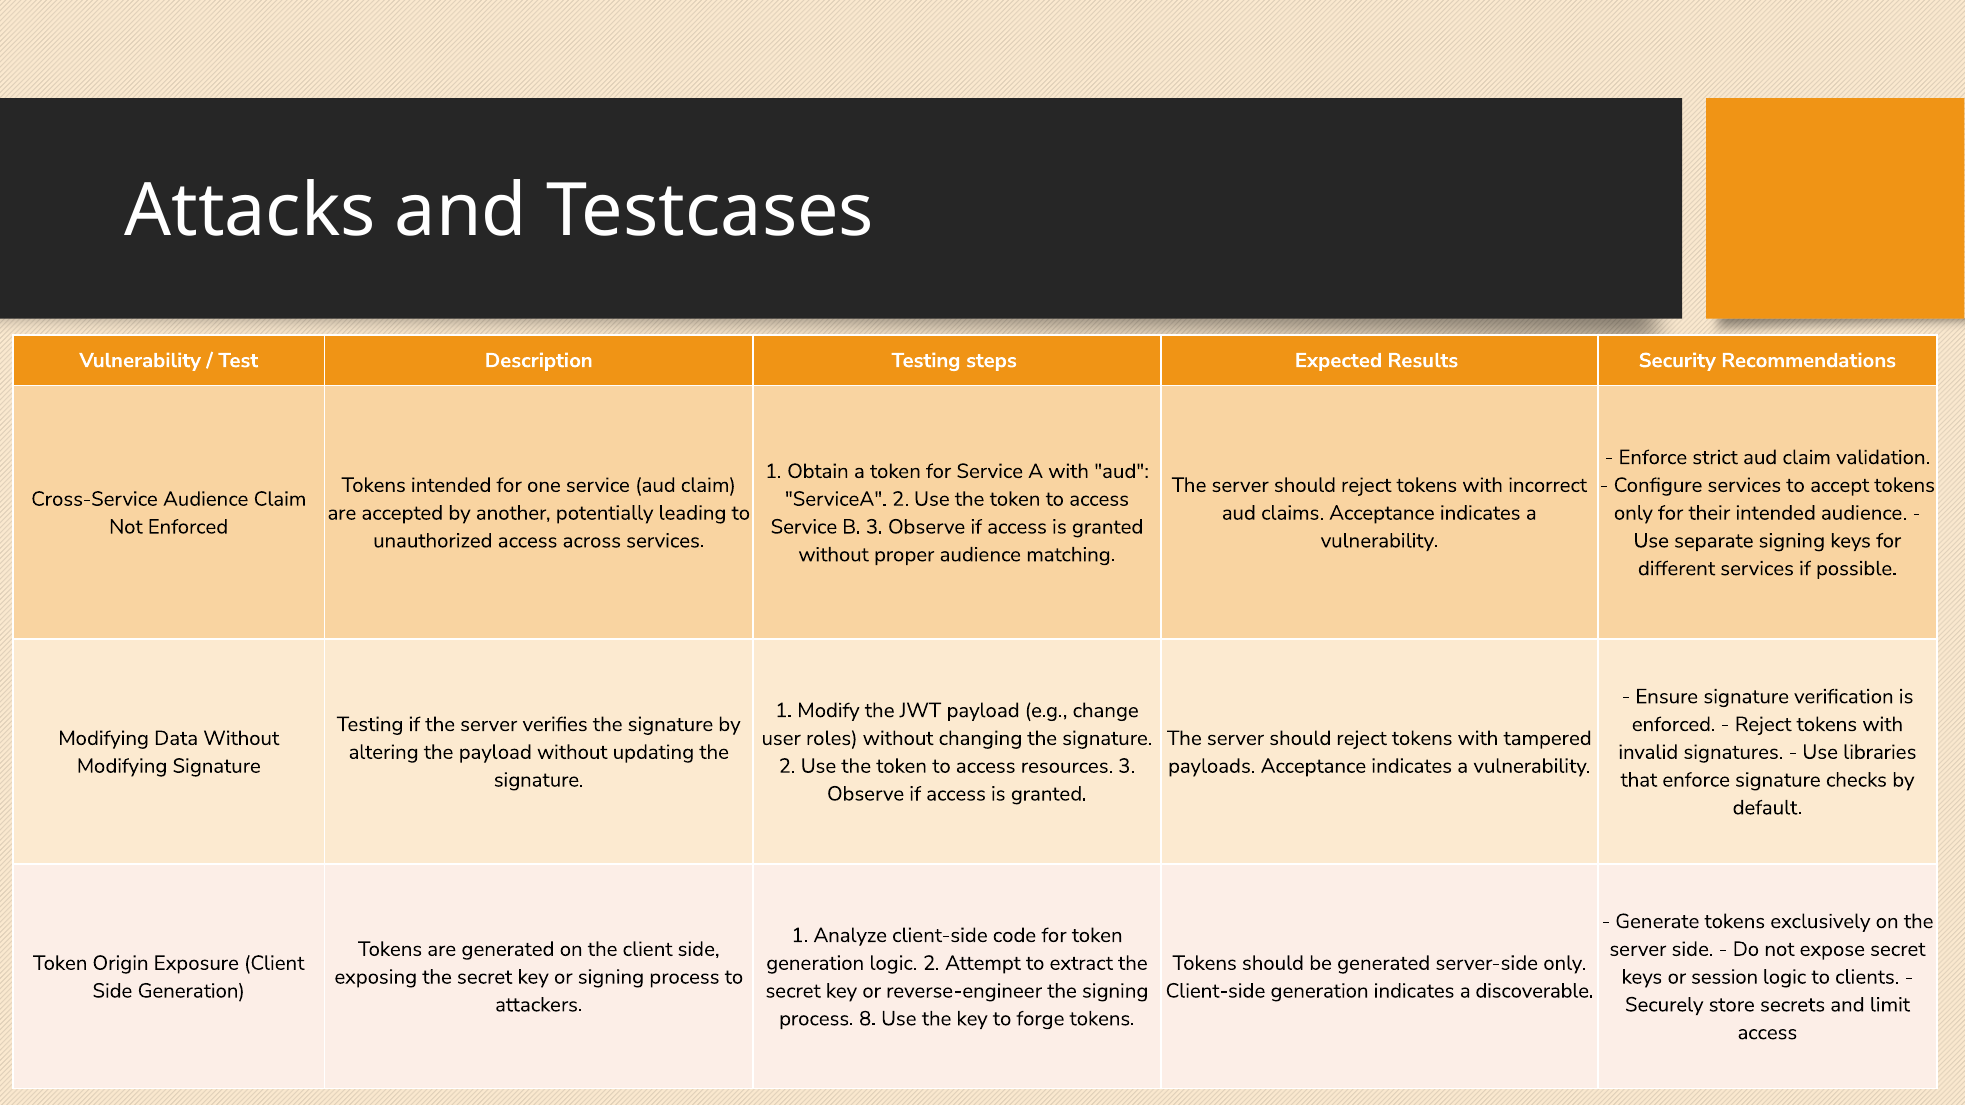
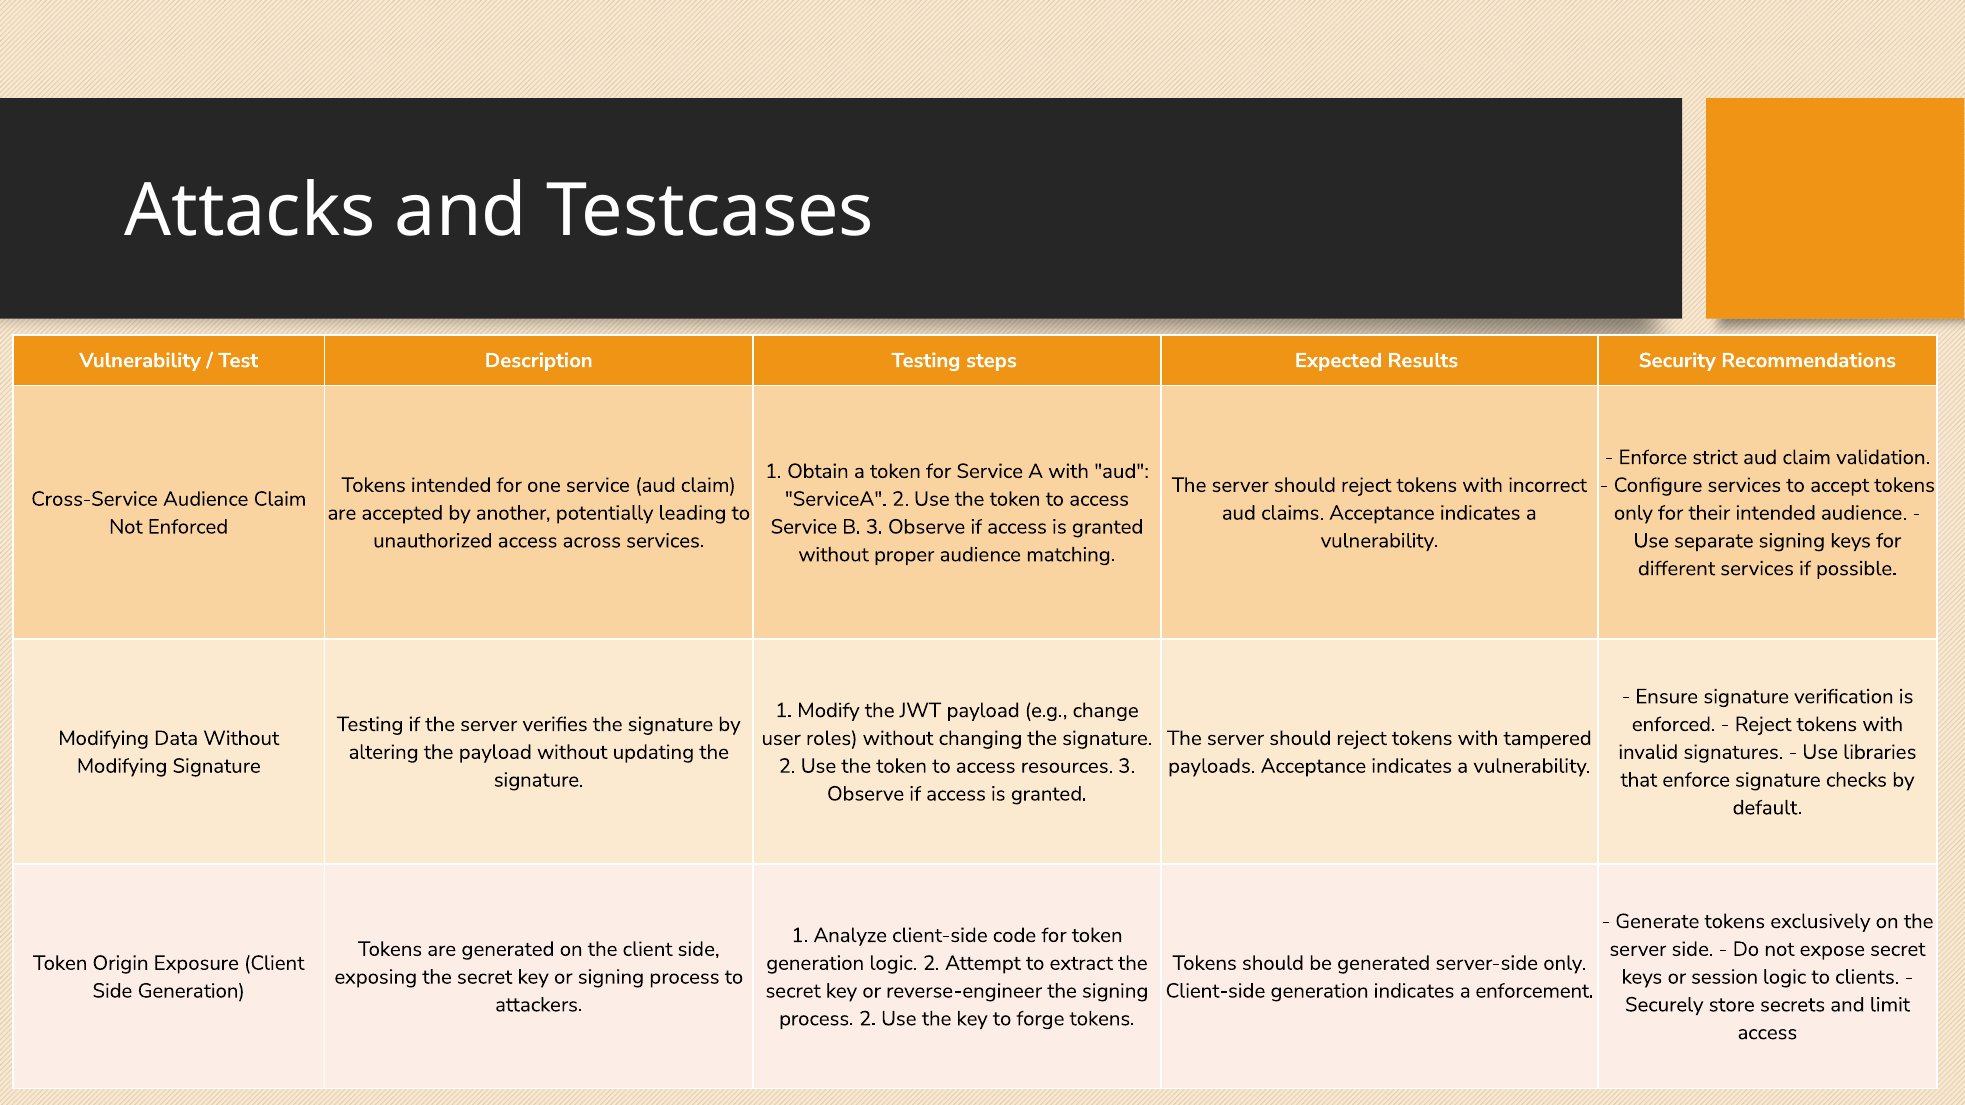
discoverable: discoverable -> enforcement (1534, 991)
process 8: 8 -> 2 (867, 1019)
